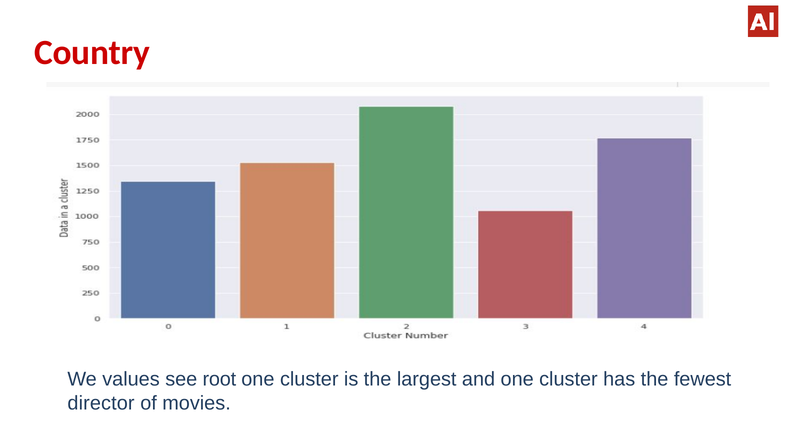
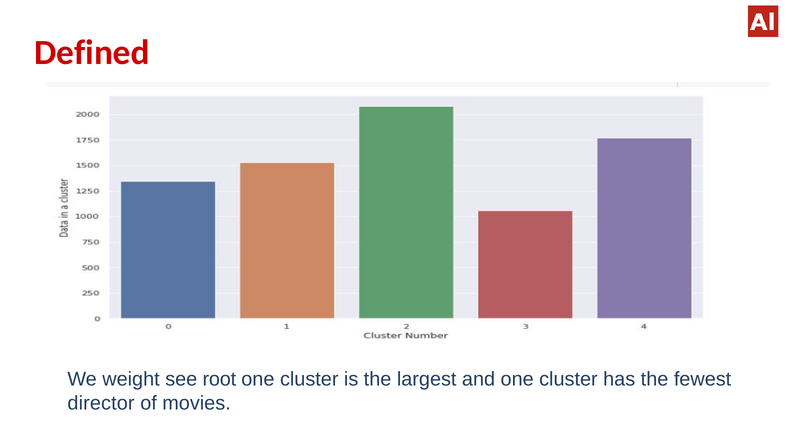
Country: Country -> Defined (92, 53)
values: values -> weight (131, 379)
